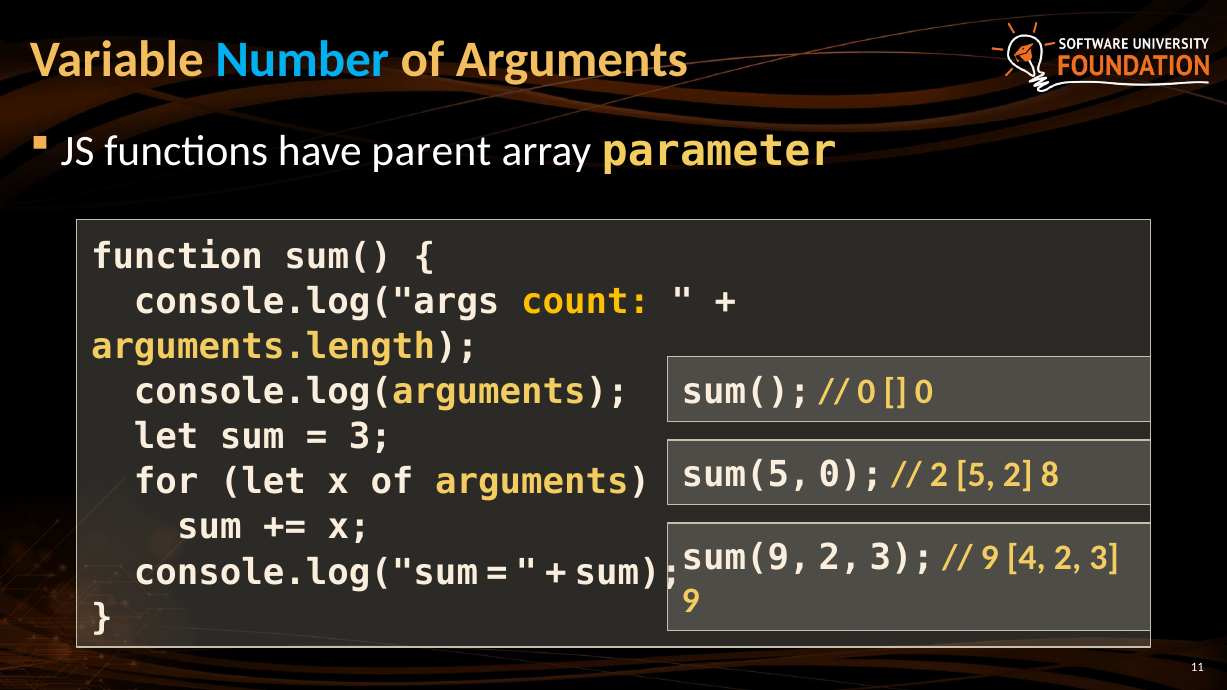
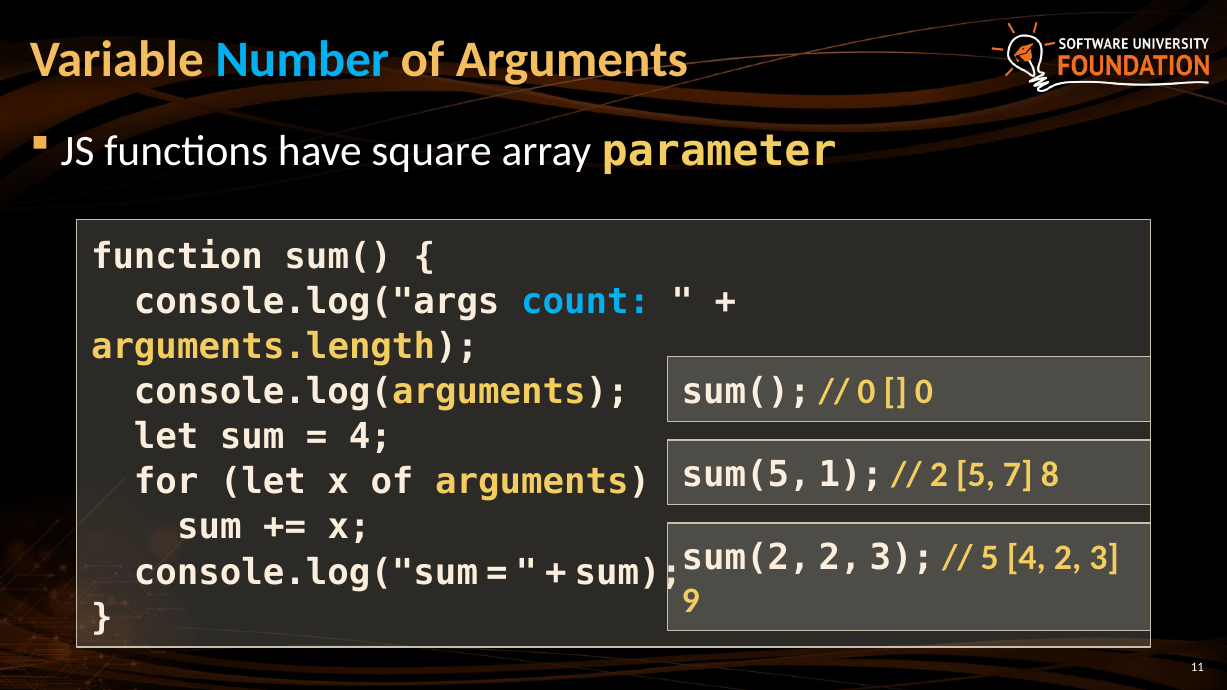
parent: parent -> square (432, 151)
count colour: yellow -> light blue (586, 302)
3: 3 -> 4 (370, 437)
sum(5 0: 0 -> 1 (851, 475)
5 2: 2 -> 7 (1018, 475)
sum(9: sum(9 -> sum(2 (746, 558)
9: 9 -> 5 (990, 558)
